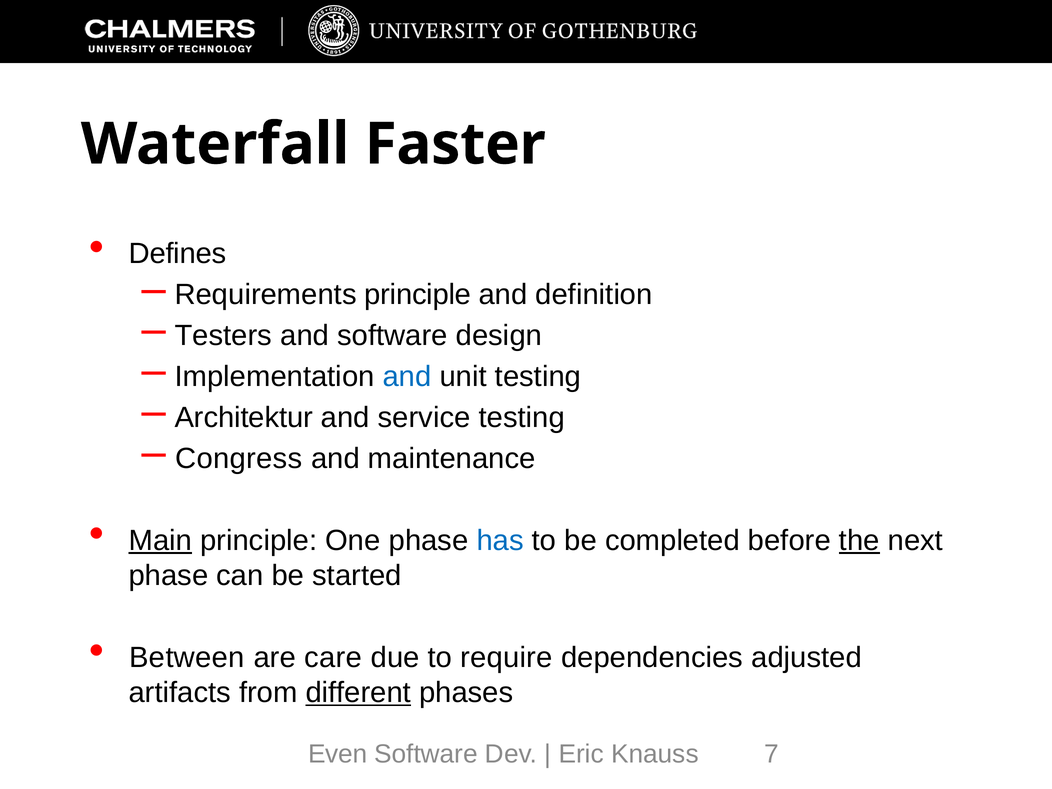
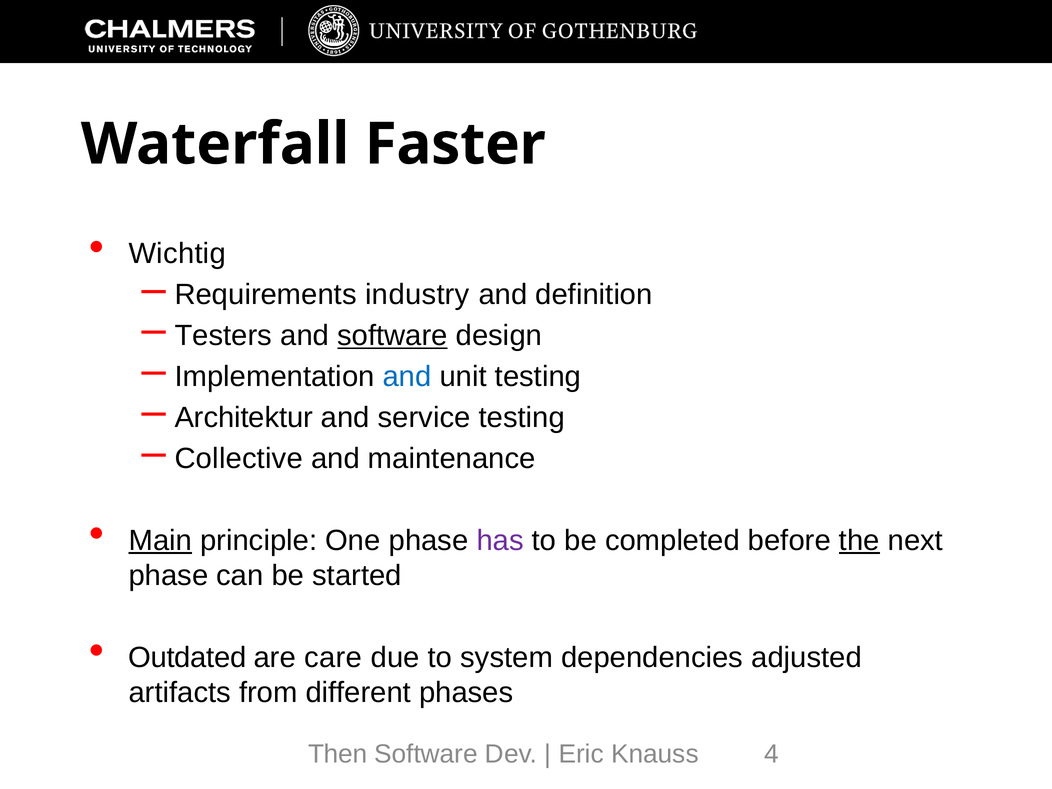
Defines: Defines -> Wichtig (177, 254)
Requirements principle: principle -> industry (417, 295)
software underline: none -> present (393, 336)
Congress: Congress -> Collective (239, 459)
has colour: blue -> purple (500, 540)
Between: Between -> Outdated (187, 658)
require: require -> system (507, 658)
different underline: present -> none (358, 693)
Even: Even -> Then (338, 754)
7: 7 -> 4 (772, 754)
